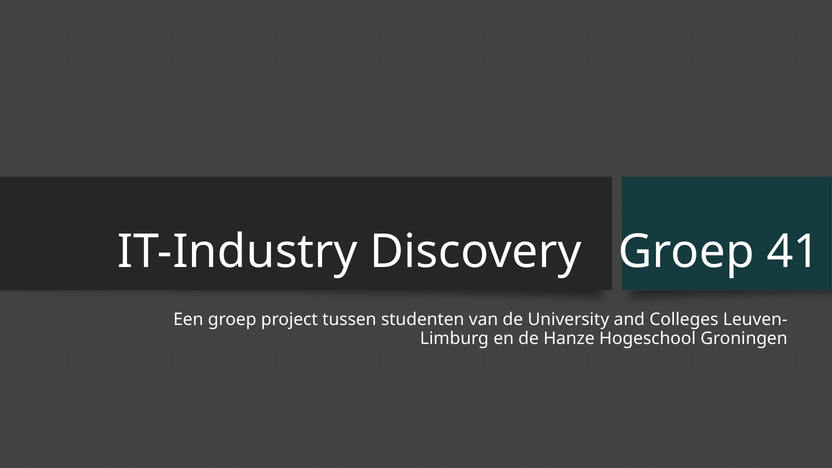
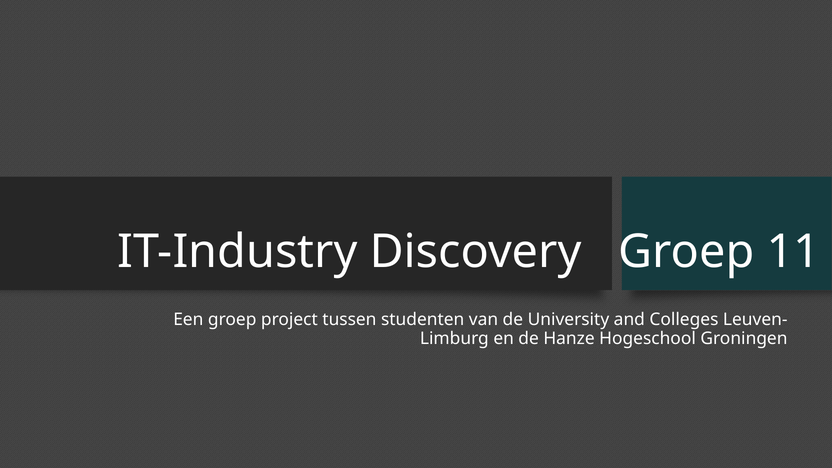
41: 41 -> 11 (793, 252)
